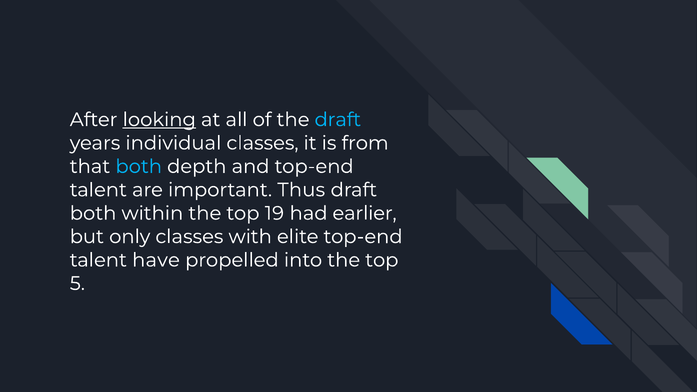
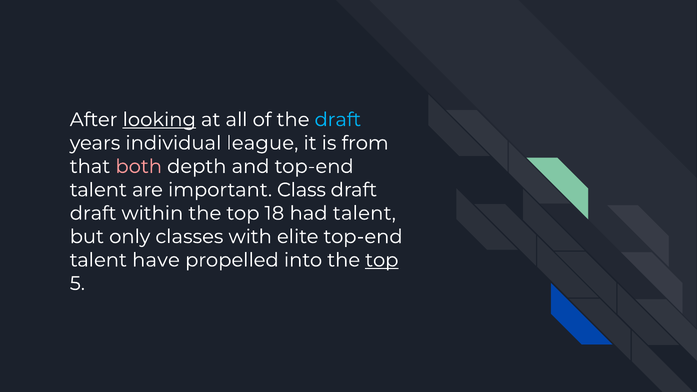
individual classes: classes -> league (262, 143)
both colour: light blue -> pink (139, 167)
Thus: Thus -> Class (301, 190)
both: both -> draft (93, 213)
19: 19 -> 18 (274, 213)
had earlier: earlier -> talent (364, 213)
top underline: none -> present (382, 260)
